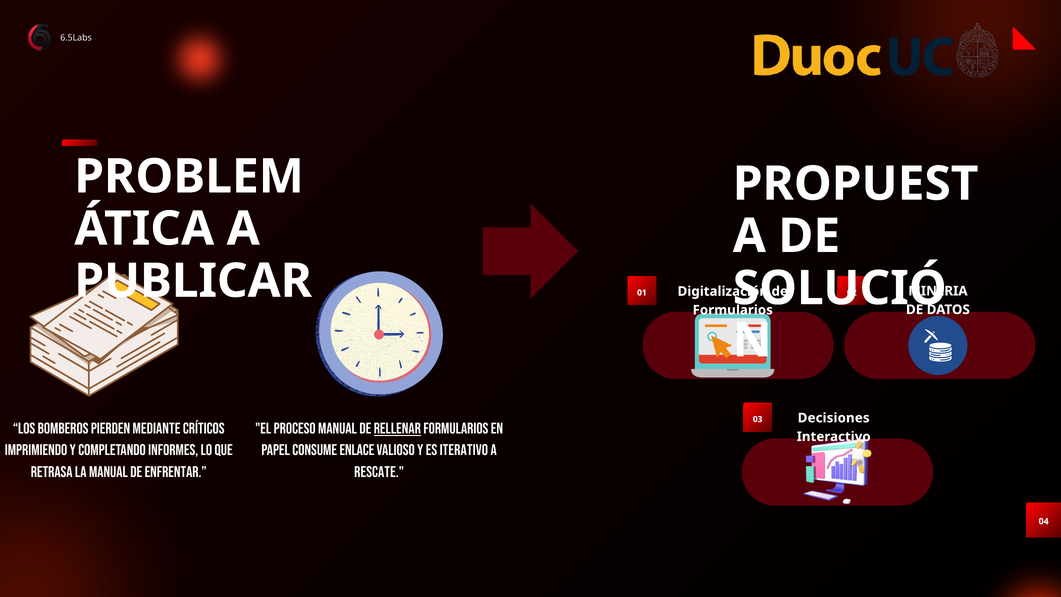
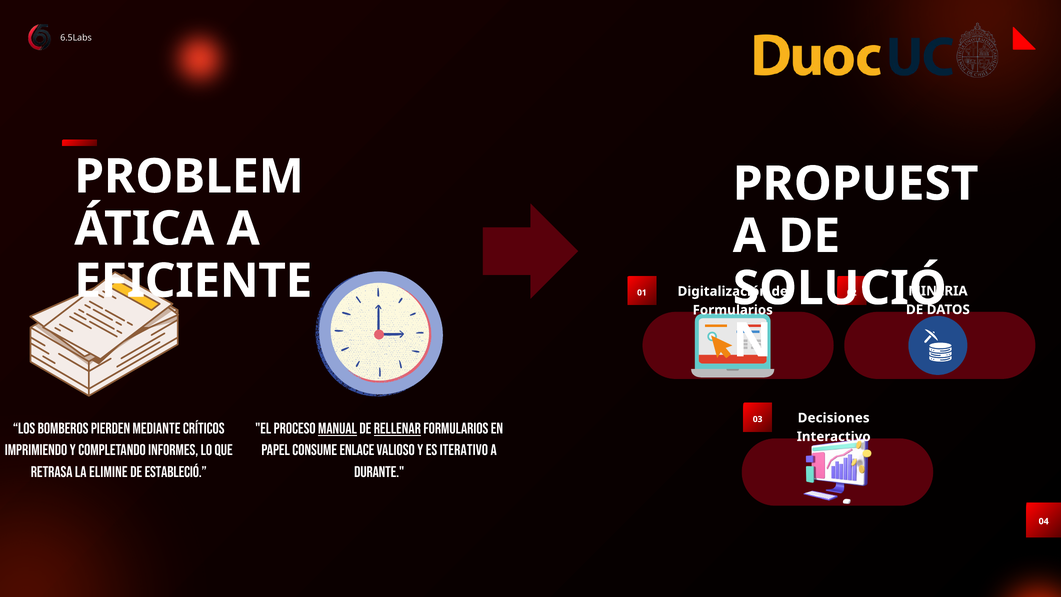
PUBLICAR: PUBLICAR -> EFICIENTE (193, 281)
manual underline: none -> present (338, 429)
la manual: manual -> elimine (108, 472)
enfrentar: enfrentar -> estableció (176, 472)
rescate: rescate -> durante (379, 472)
